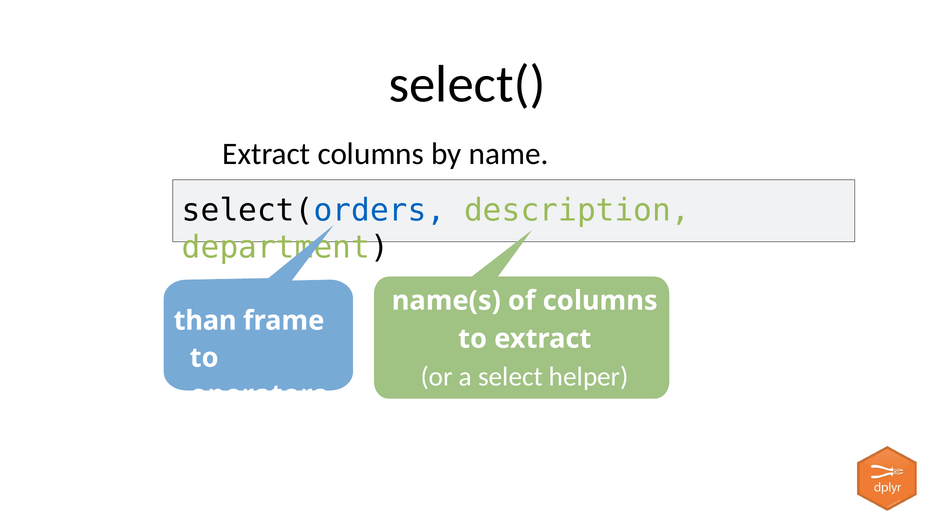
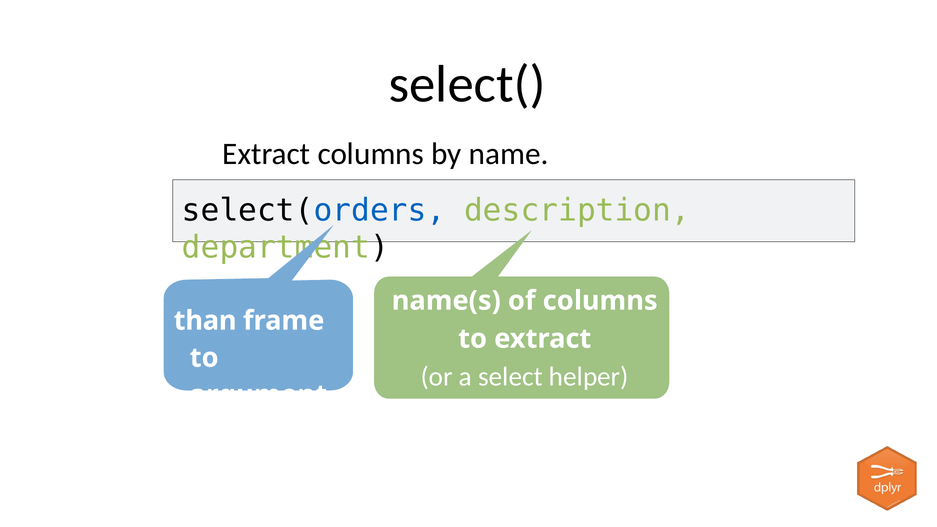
operators: operators -> argument (258, 395)
